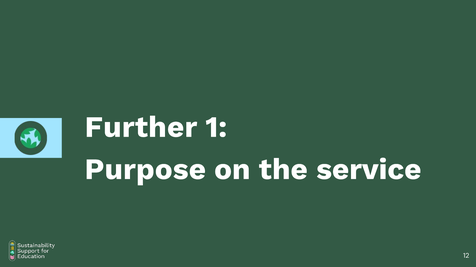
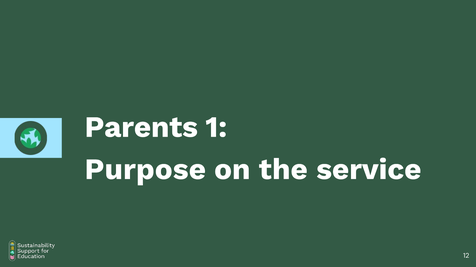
Further: Further -> Parents (141, 127)
